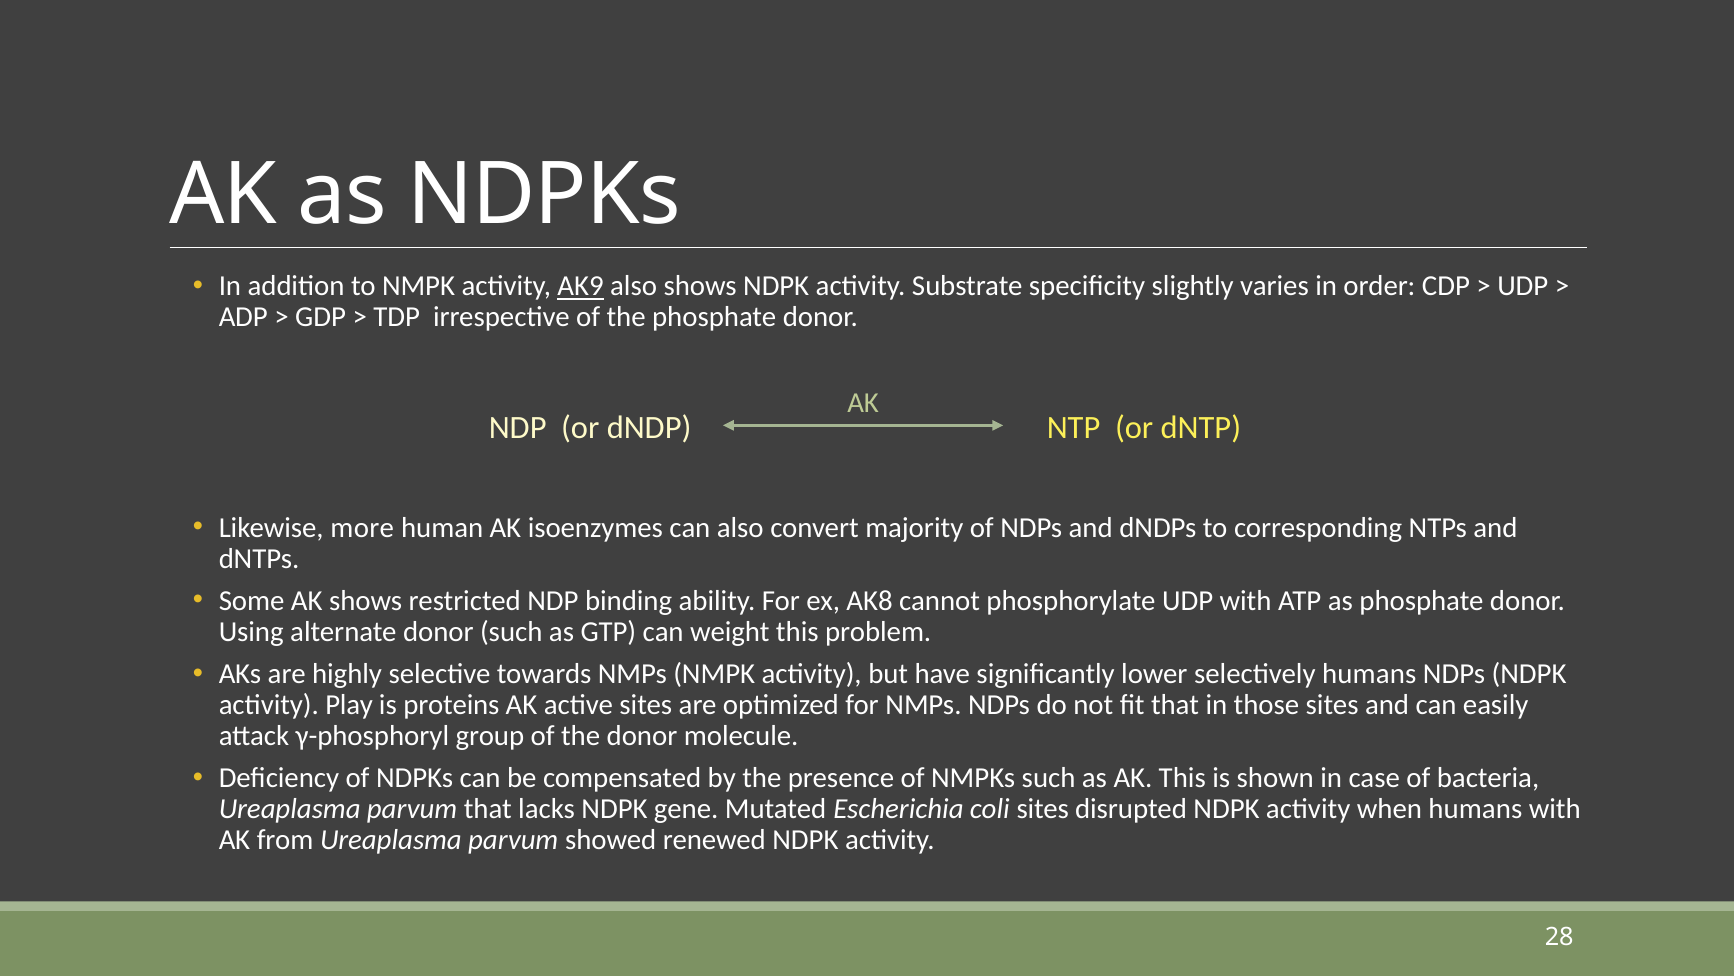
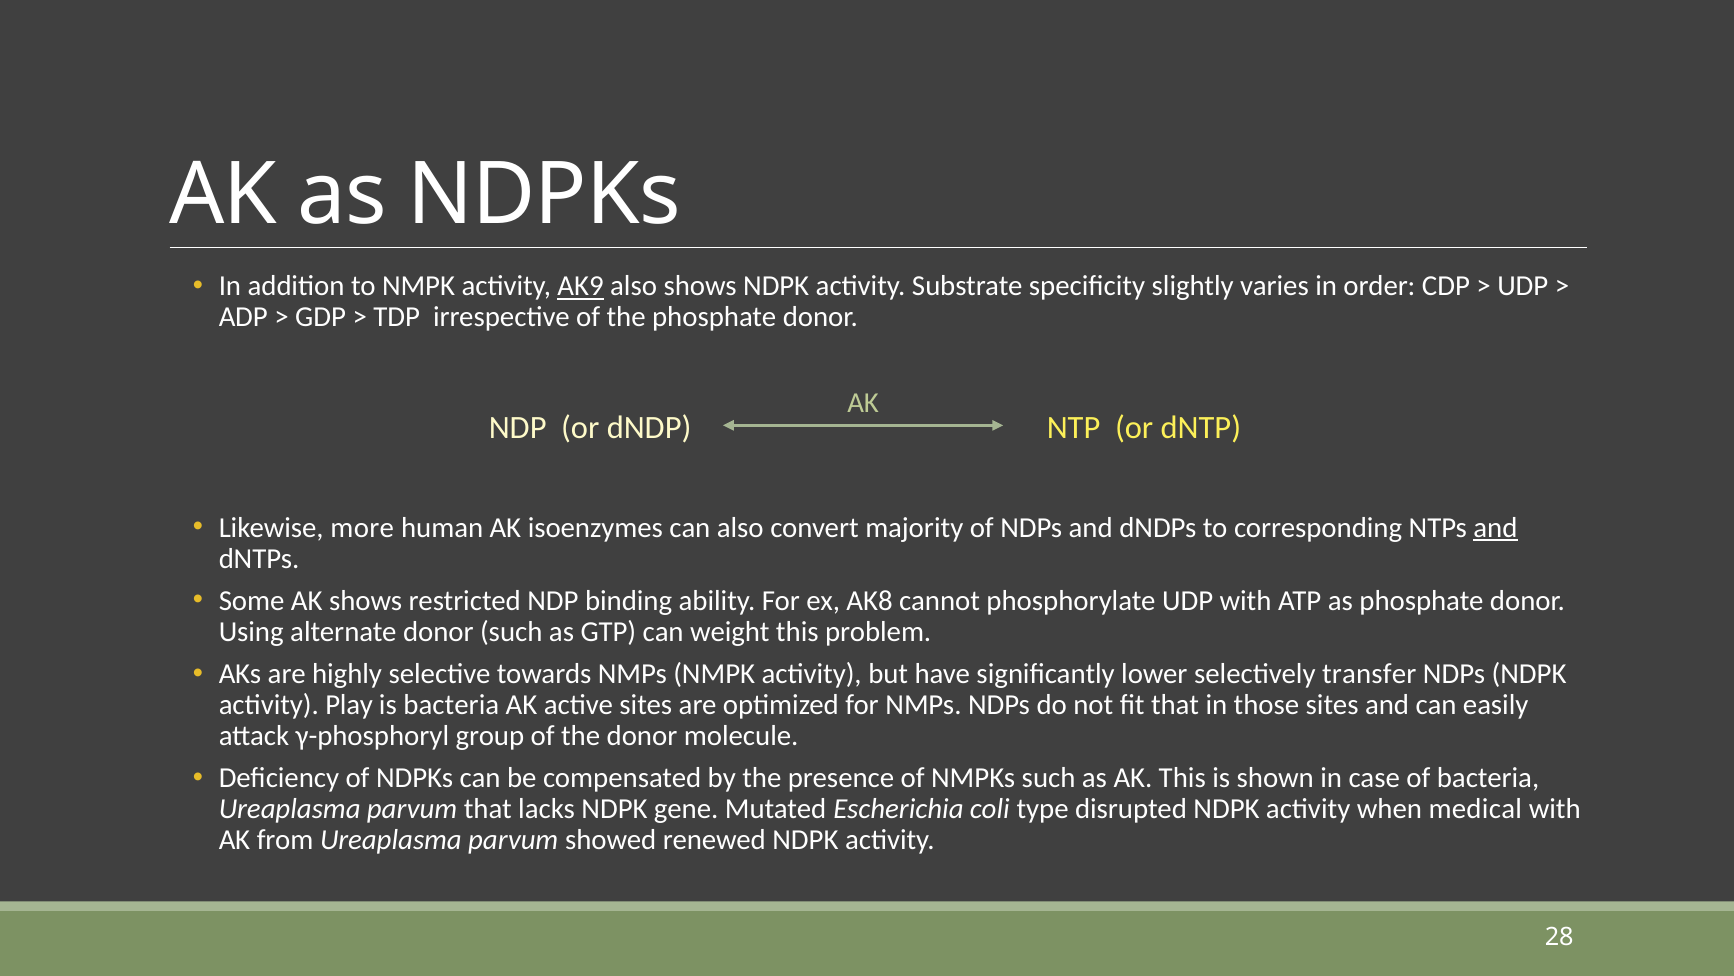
and underline: none -> present (1495, 527)
selectively humans: humans -> transfer (1369, 673)
is proteins: proteins -> bacteria (451, 705)
coli sites: sites -> type (1043, 809)
when humans: humans -> medical (1475, 809)
